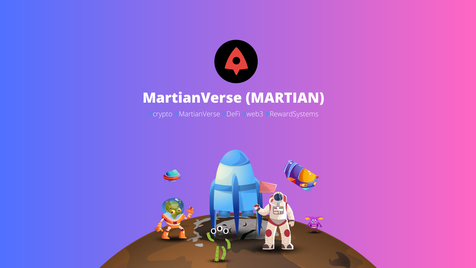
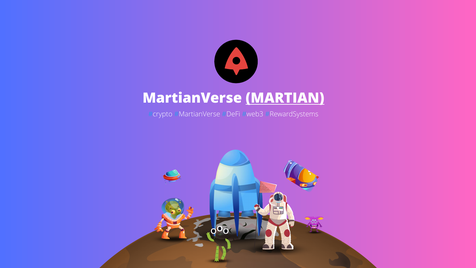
MARTIAN underline: none -> present (285, 98)
